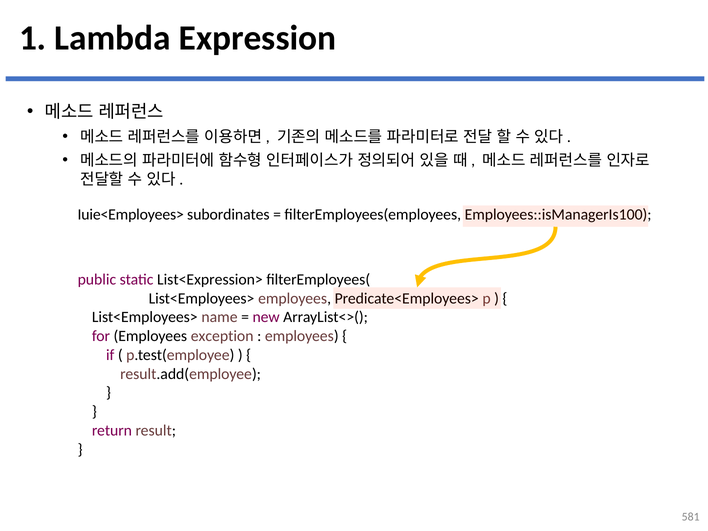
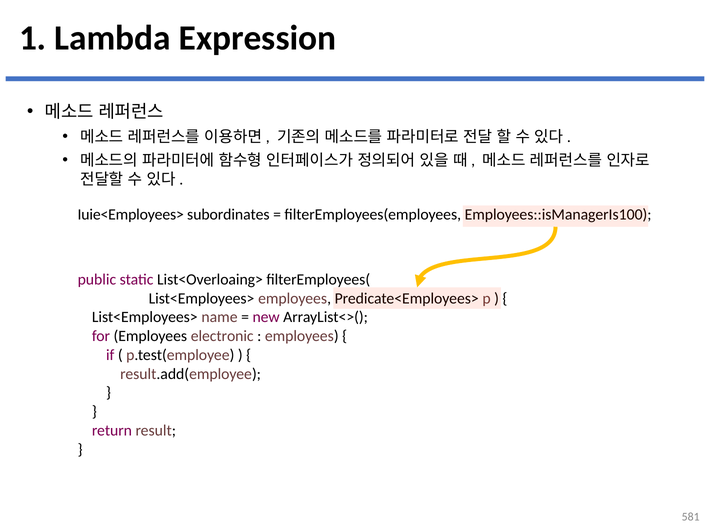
List<Expression>: List<Expression> -> List<Overloaing> (210, 279)
exception: exception -> electronic (222, 336)
